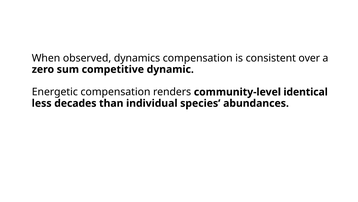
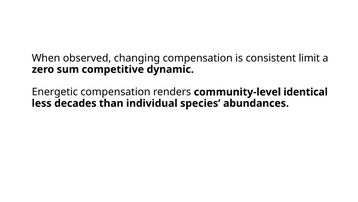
dynamics: dynamics -> changing (137, 58)
over: over -> limit (309, 58)
